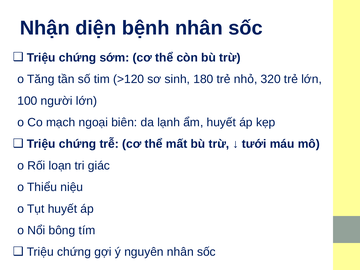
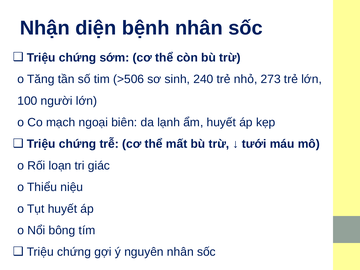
>120: >120 -> >506 (129, 79)
180: 180 -> 240 (203, 79)
320: 320 -> 273 (271, 79)
